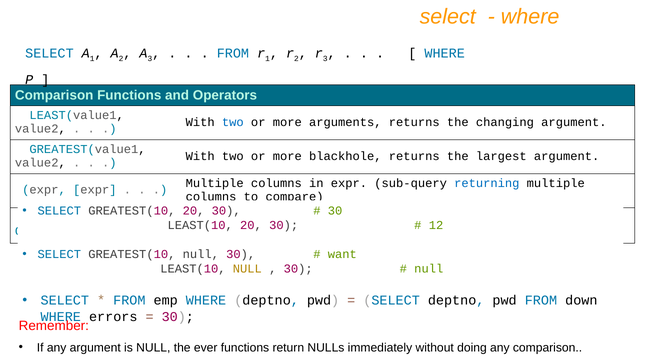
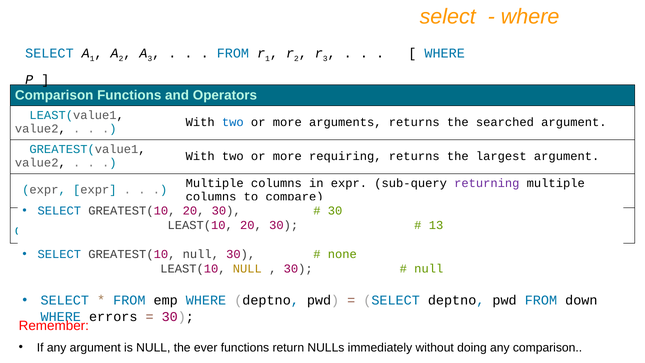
changing: changing -> searched (505, 122)
blackhole: blackhole -> requiring (345, 156)
returning colour: blue -> purple (487, 183)
12: 12 -> 13 (436, 225)
want: want -> none (342, 254)
